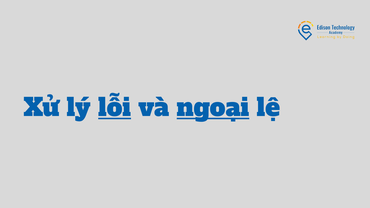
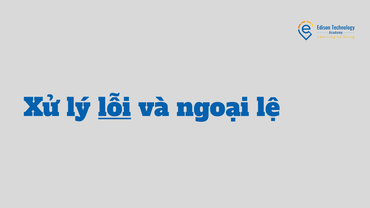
ngoại underline: present -> none (213, 108)
